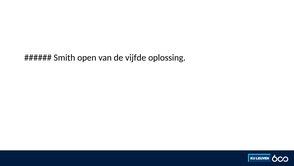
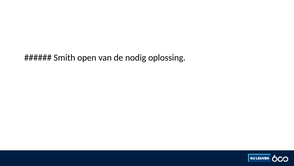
vijfde: vijfde -> nodig (136, 58)
